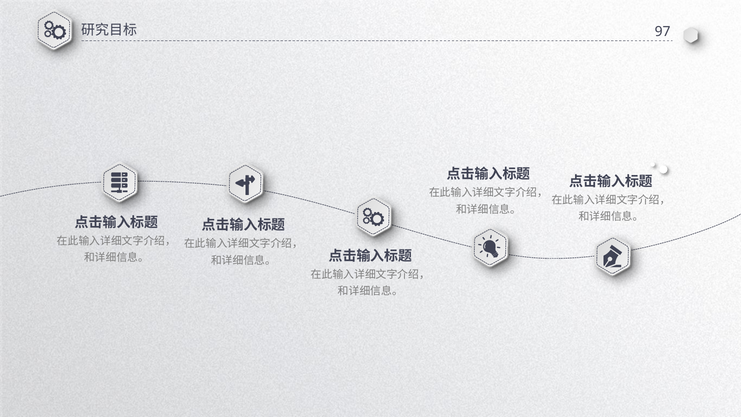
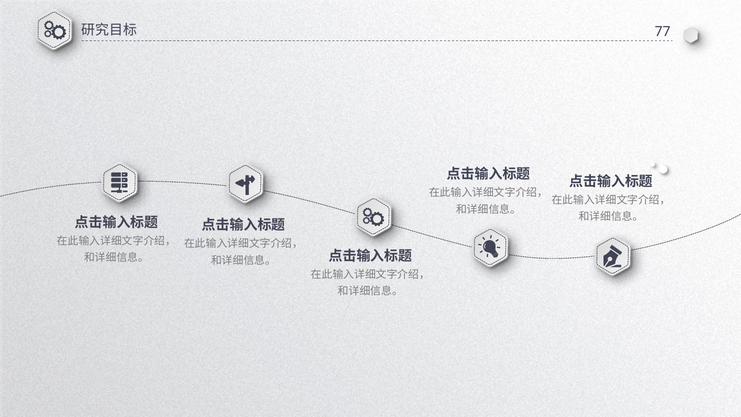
97: 97 -> 77 (663, 32)
